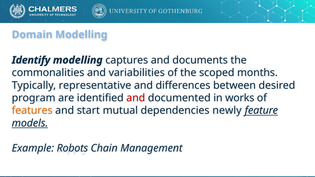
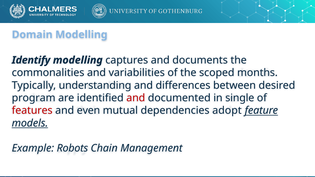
representative: representative -> understanding (95, 85)
works: works -> single (240, 98)
features colour: orange -> red (32, 111)
start: start -> even (88, 111)
newly: newly -> adopt (227, 111)
